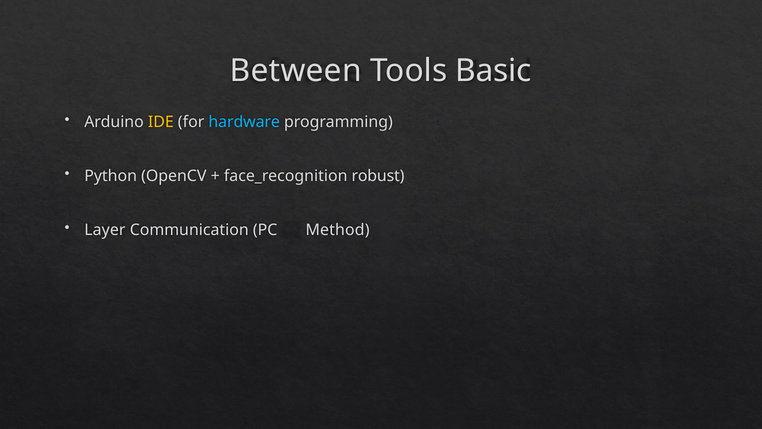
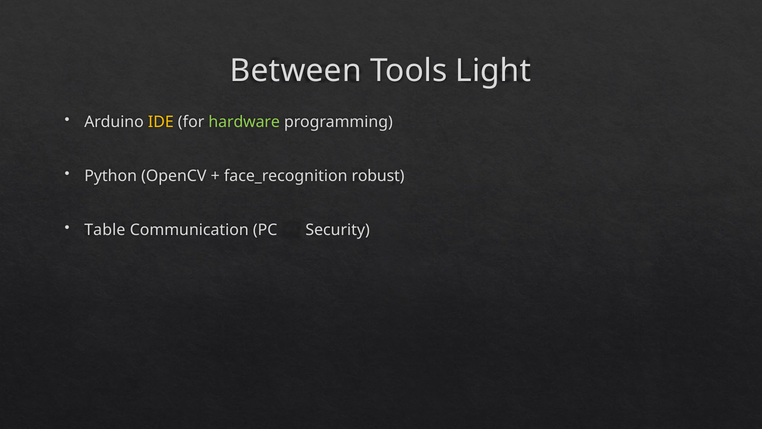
Basic: Basic -> Light (493, 71)
hardware colour: light blue -> light green (244, 122)
Layer: Layer -> Table (105, 230)
Method: Method -> Security (338, 230)
